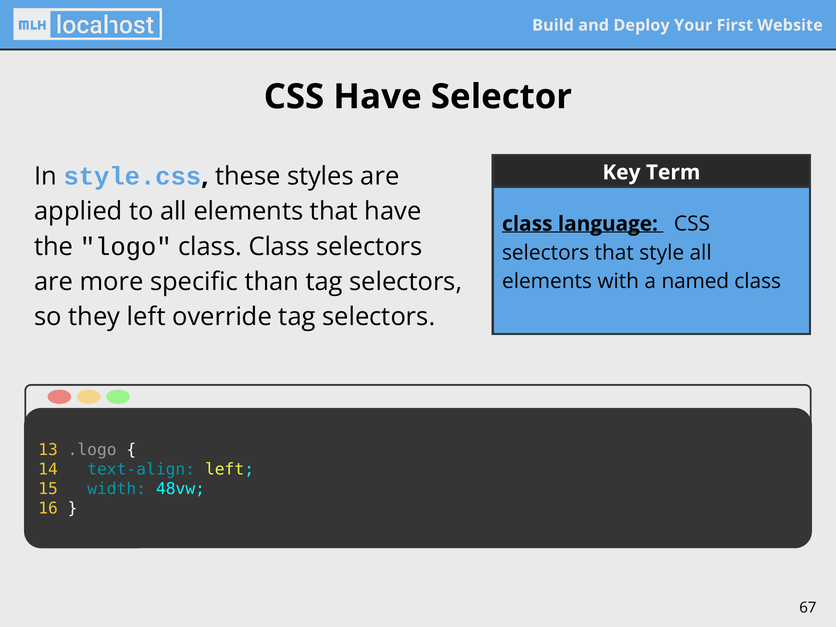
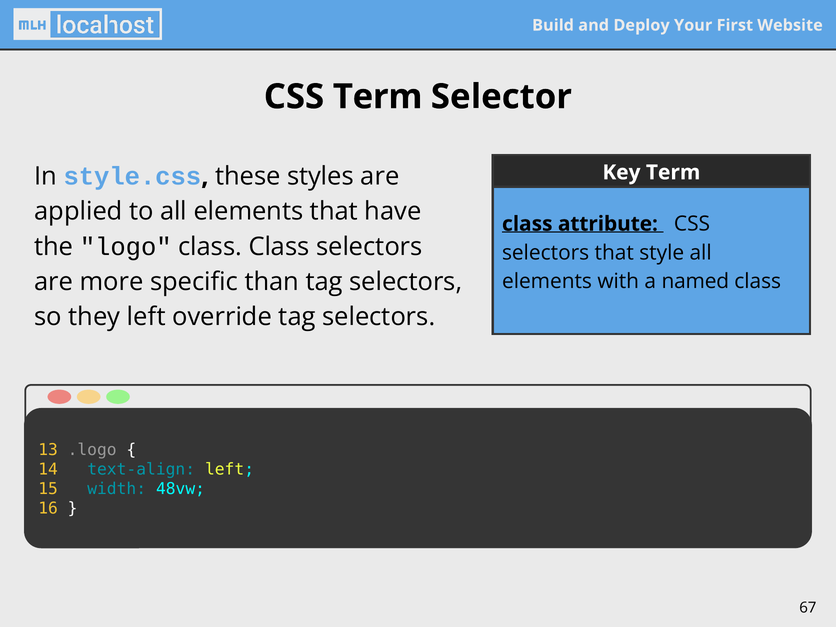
CSS Have: Have -> Term (378, 97)
language: language -> attribute (608, 224)
